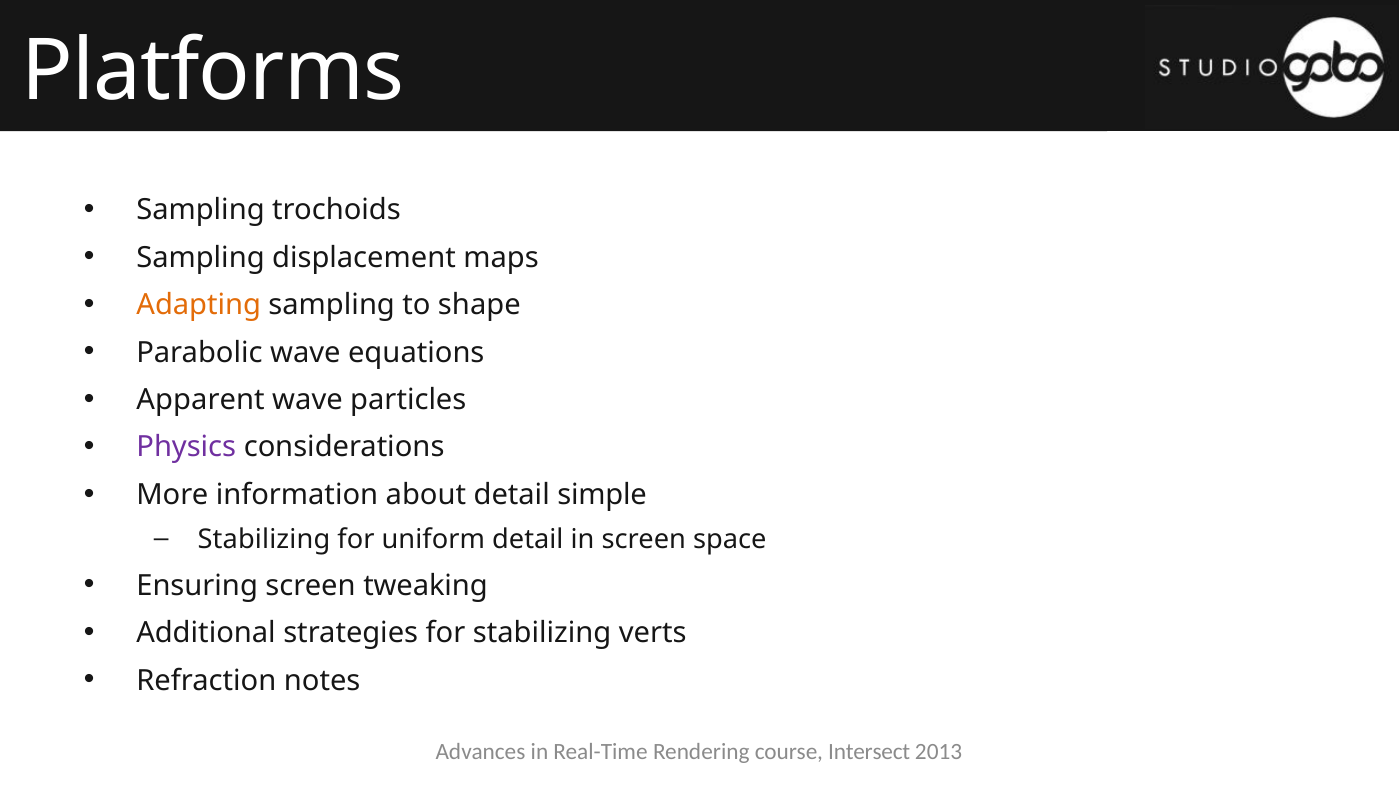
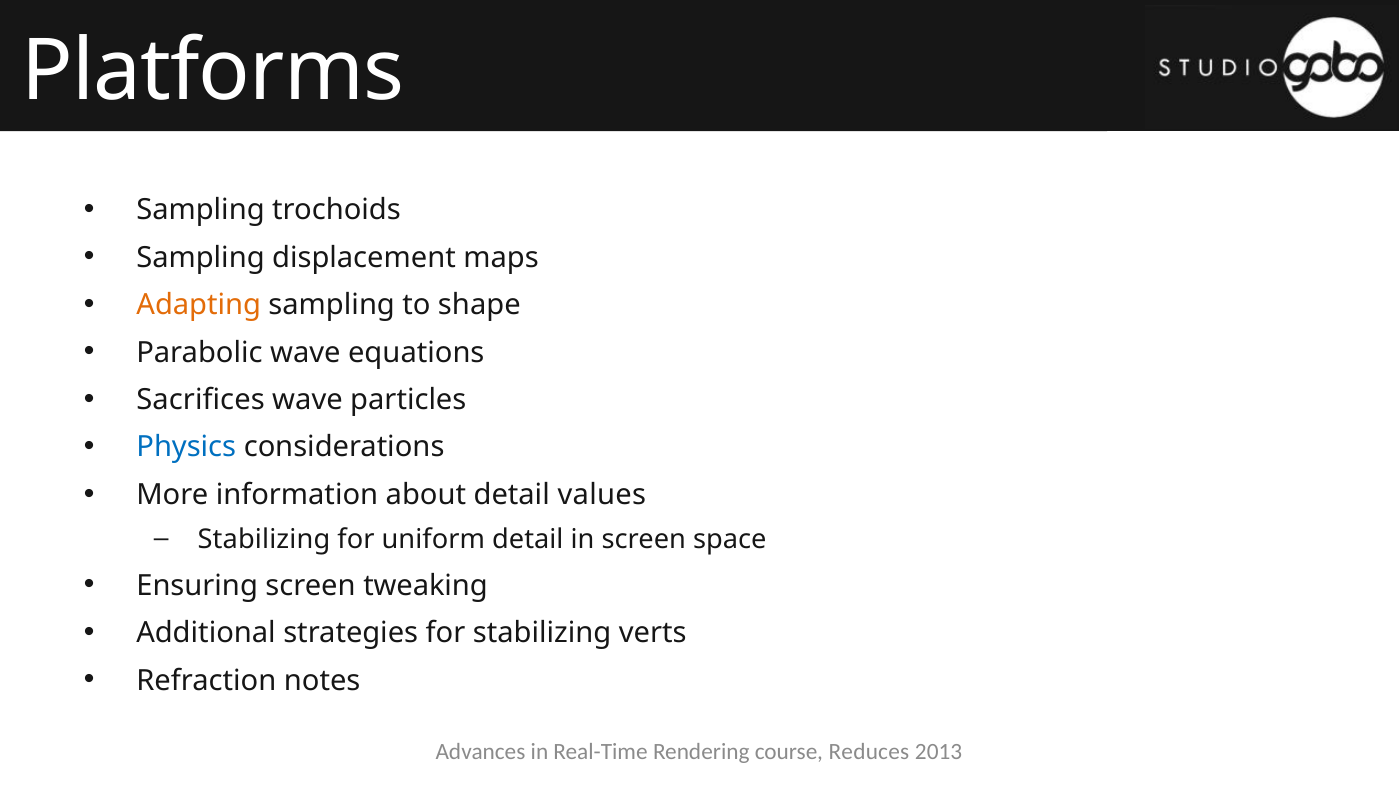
Apparent: Apparent -> Sacrifices (201, 400)
Physics colour: purple -> blue (186, 447)
simple: simple -> values (602, 495)
Intersect: Intersect -> Reduces (869, 752)
